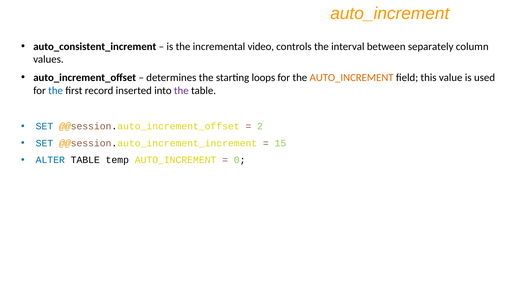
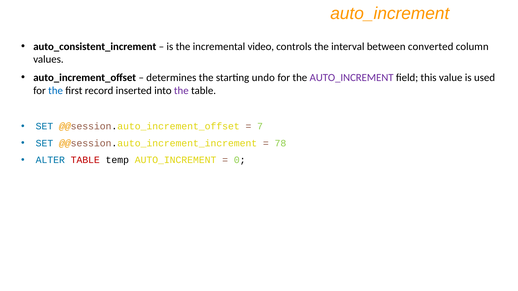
separately: separately -> converted (431, 47)
loops: loops -> undo (263, 78)
AUTO_INCREMENT colour: orange -> purple (352, 78)
2: 2 -> 7 (260, 127)
15: 15 -> 78 (280, 143)
TABLE colour: black -> red (85, 160)
